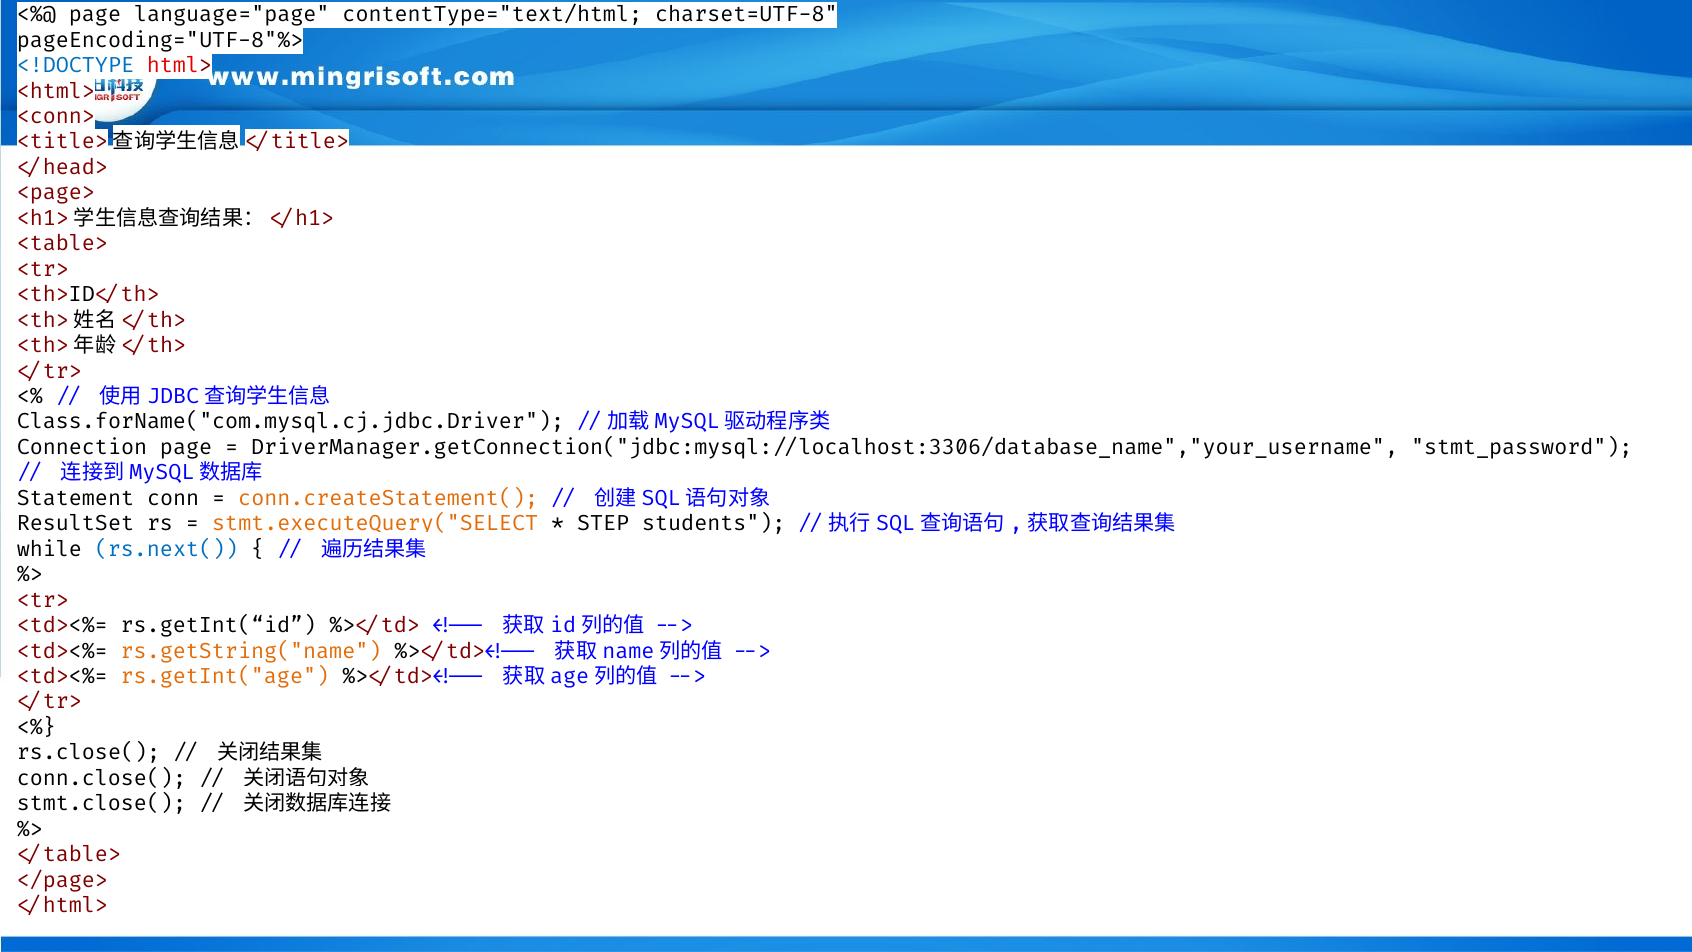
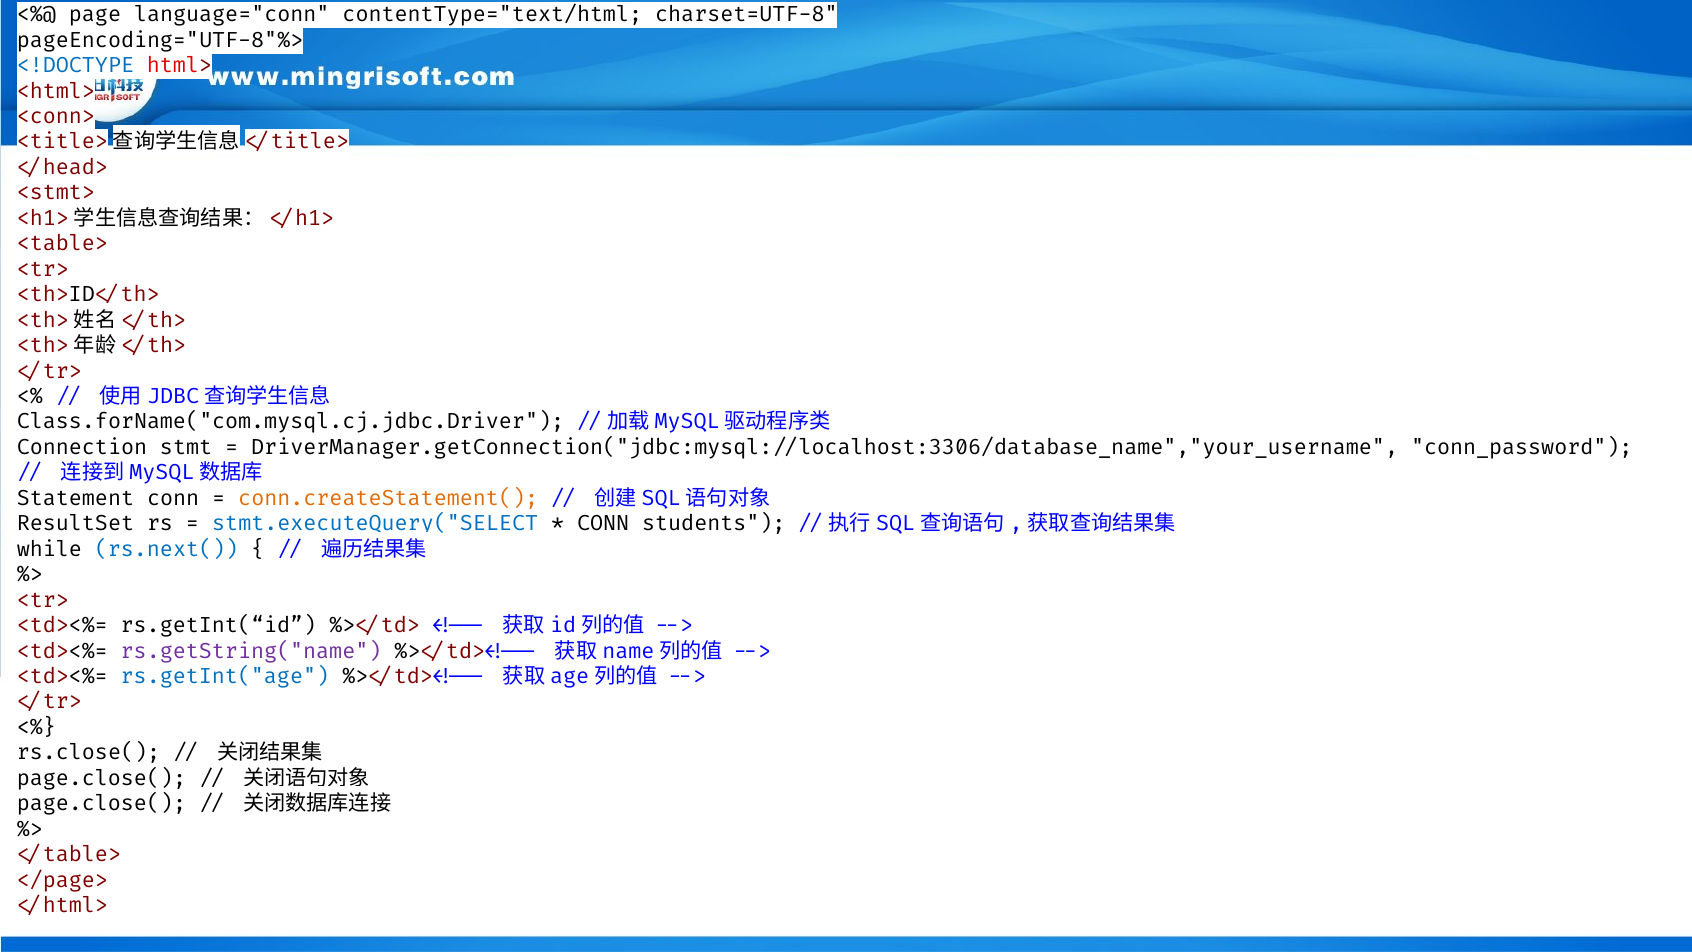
language="page: language="page -> language="conn (232, 15)
<page>: <page> -> <stmt> (56, 193)
page: page -> stmt (186, 447)
stmt_password: stmt_password -> conn_password (1522, 447)
stmt.executeQuery("SELECT colour: orange -> blue (375, 524)
STEP: STEP -> CONN (603, 524)
rs.getString("name colour: orange -> purple (251, 651)
rs.getInt("age colour: orange -> blue (225, 676)
conn.close(: conn.close( -> page.close( (101, 778)
stmt.close(: stmt.close( -> page.close( (101, 804)
